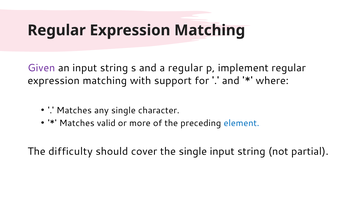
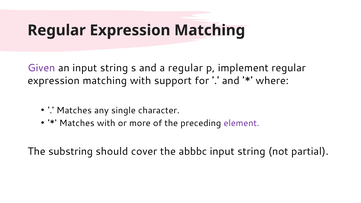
Matches valid: valid -> with (106, 123)
element colour: blue -> purple (241, 123)
difficulty: difficulty -> substring (71, 151)
the single: single -> abbbc (193, 151)
